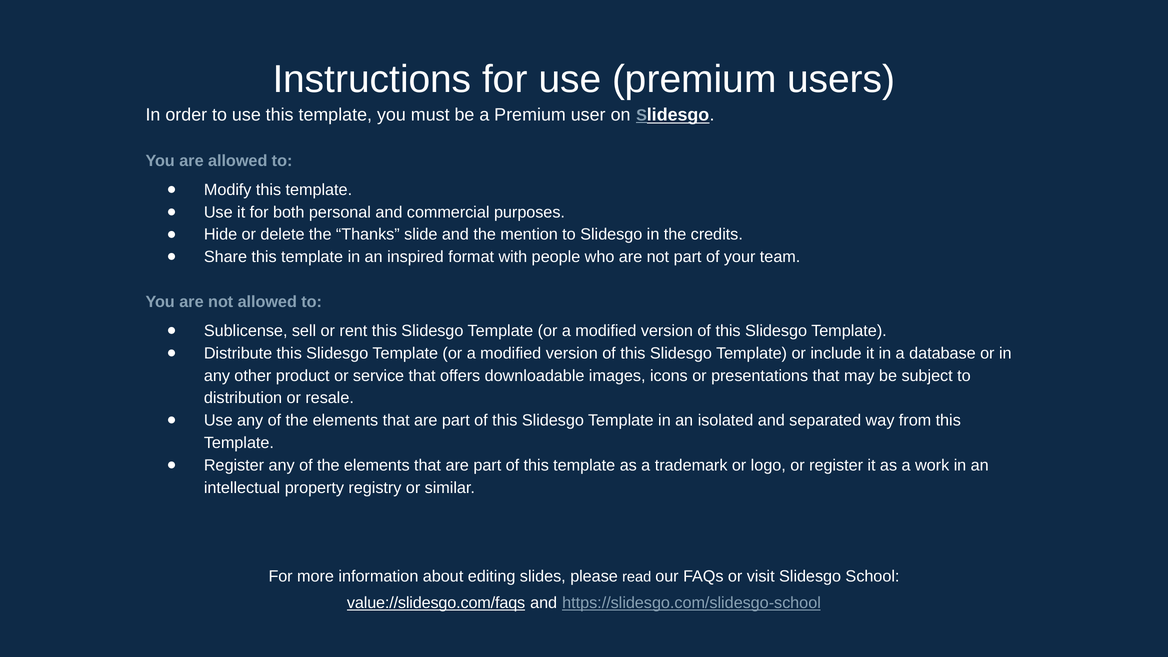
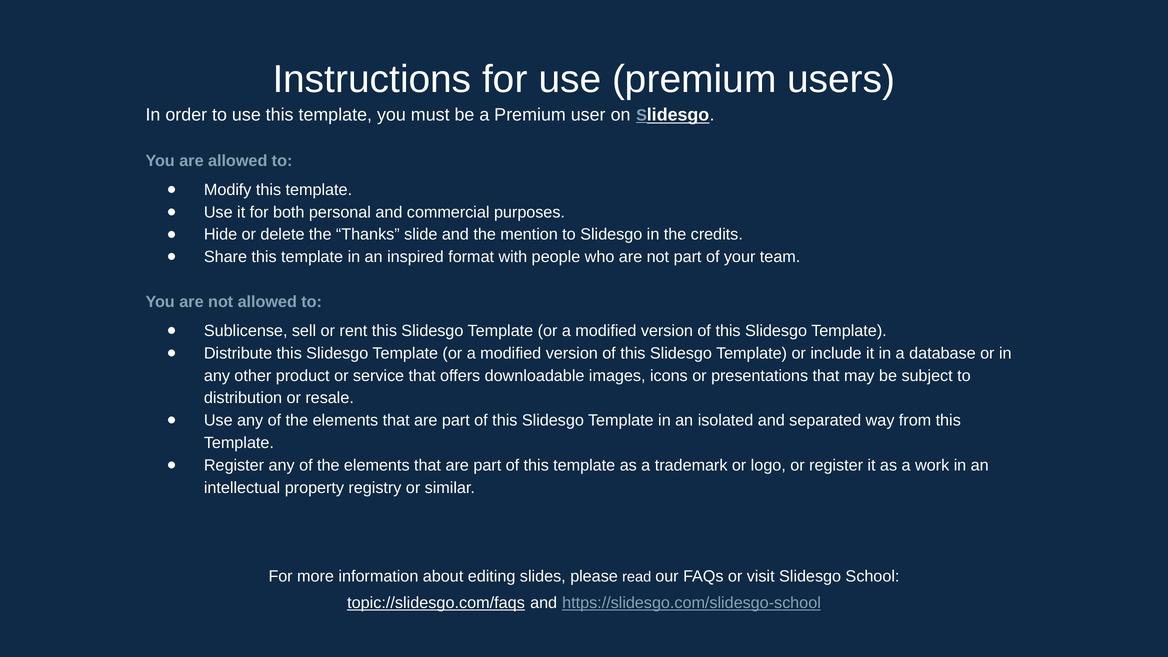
value://slidesgo.com/faqs: value://slidesgo.com/faqs -> topic://slidesgo.com/faqs (436, 603)
